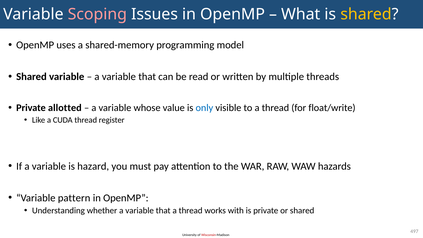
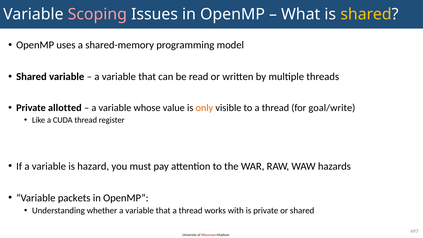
only colour: blue -> orange (204, 108)
float/write: float/write -> goal/write (332, 108)
pattern: pattern -> packets (74, 198)
